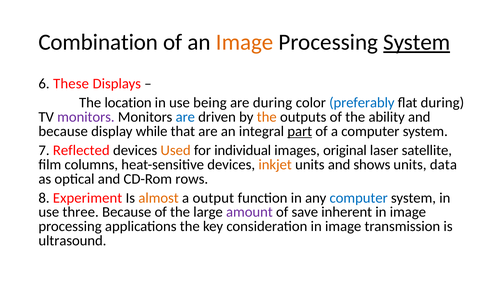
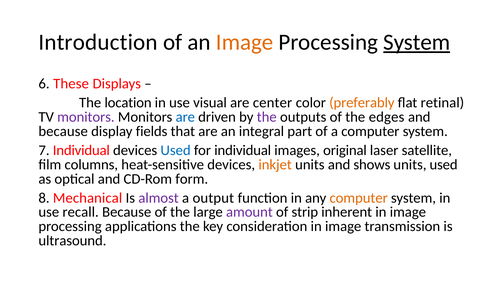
Combination: Combination -> Introduction (98, 42)
being: being -> visual (210, 103)
are during: during -> center (273, 103)
preferably colour: blue -> orange (362, 103)
flat during: during -> retinal (442, 103)
the colour: orange -> purple (267, 117)
ability: ability -> edges (387, 117)
while: while -> fields (152, 132)
part underline: present -> none (300, 132)
7 Reflected: Reflected -> Individual (81, 151)
Used colour: orange -> blue (176, 151)
units data: data -> used (444, 165)
rows: rows -> form (192, 179)
Experiment: Experiment -> Mechanical (88, 198)
almost colour: orange -> purple (159, 198)
computer colour: blue -> orange (359, 198)
three: three -> recall (81, 213)
save: save -> strip (305, 213)
